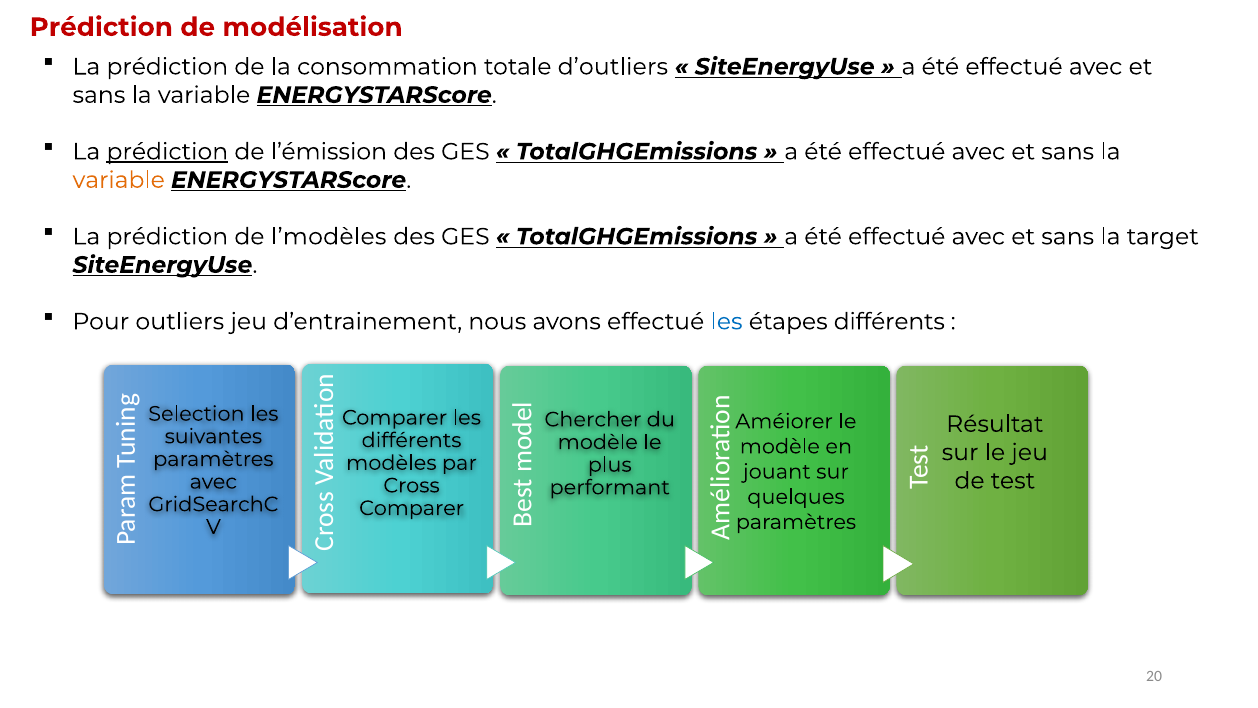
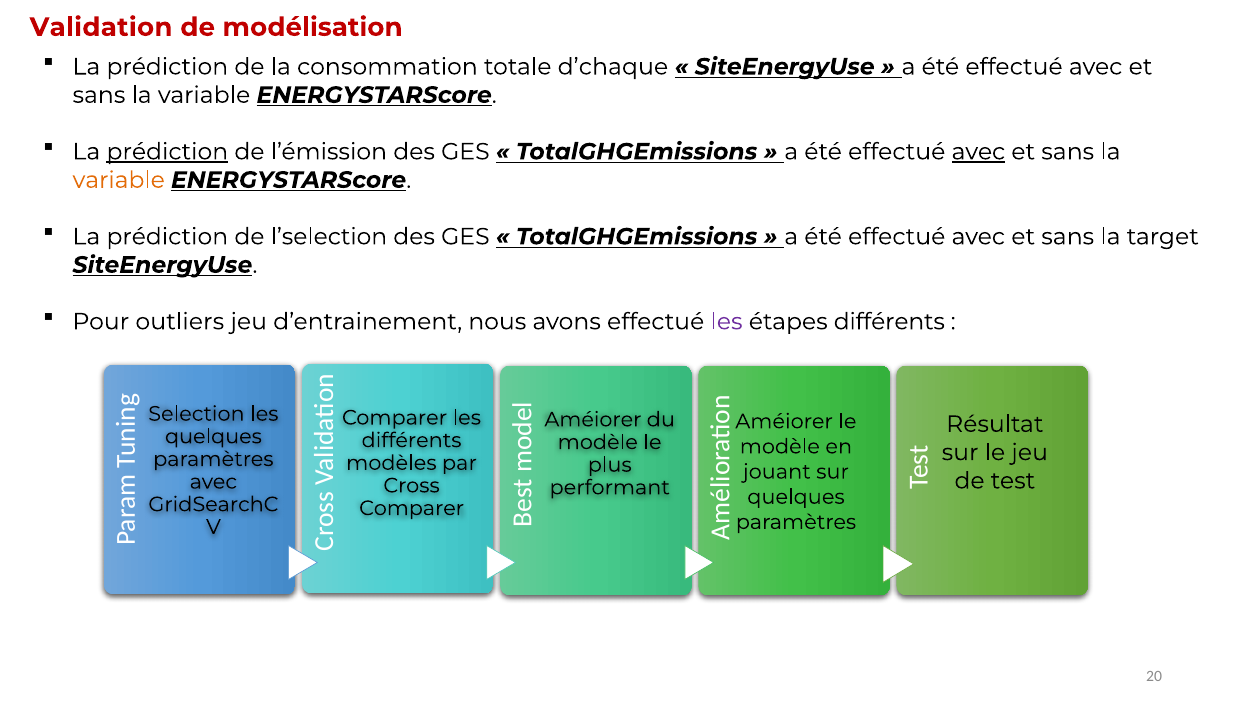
Prédiction: Prédiction -> Validation (101, 27)
d’outliers: d’outliers -> d’chaque (613, 67)
avec underline: none -> present (978, 152)
l’modèles: l’modèles -> l’selection (329, 237)
les colour: blue -> purple (726, 321)
Chercher: Chercher -> Améiorer (593, 419)
suivantes: suivantes -> quelques (213, 436)
